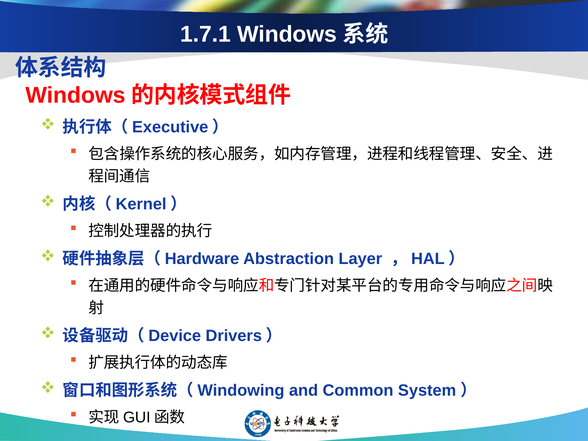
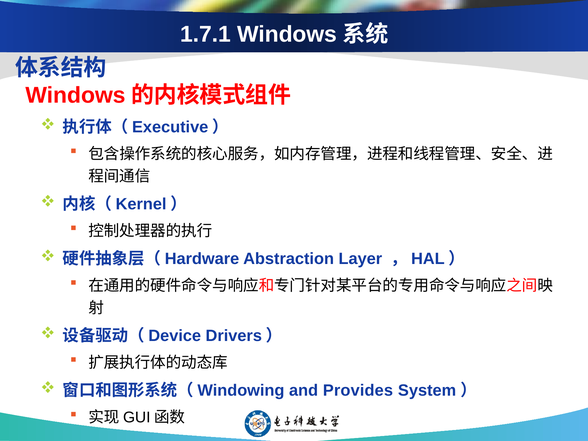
Common: Common -> Provides (358, 390)
